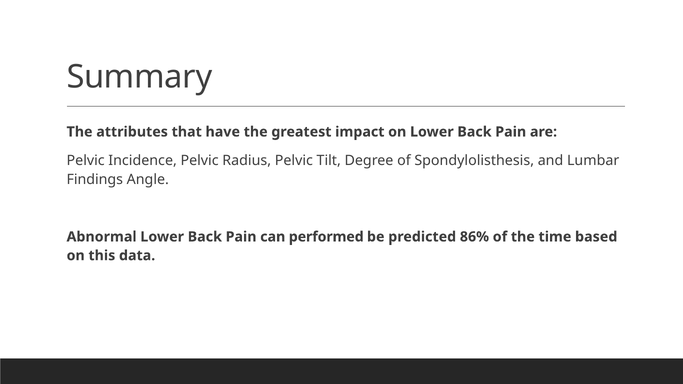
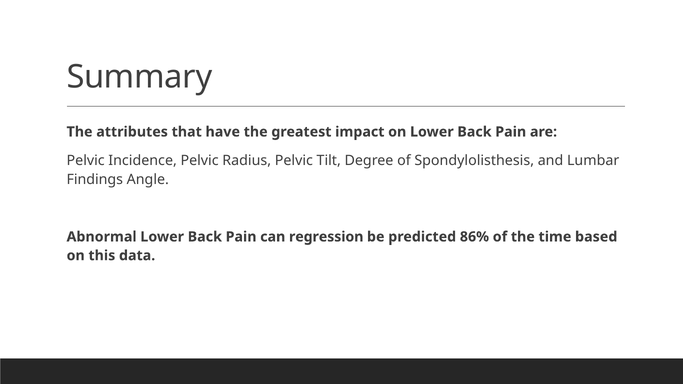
performed: performed -> regression (326, 237)
